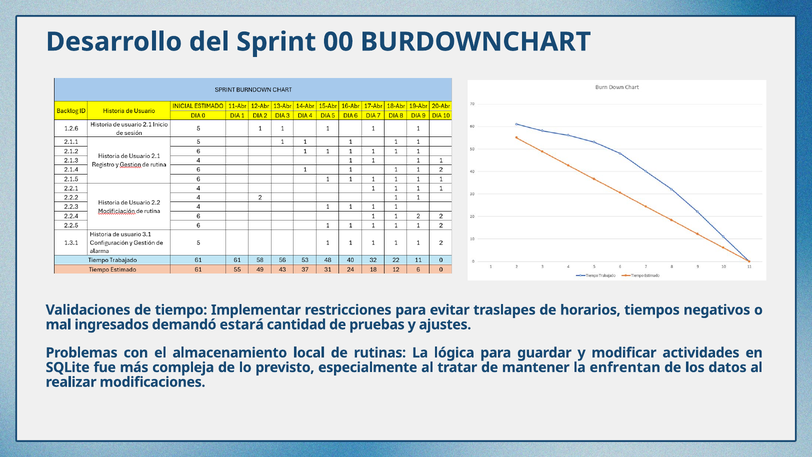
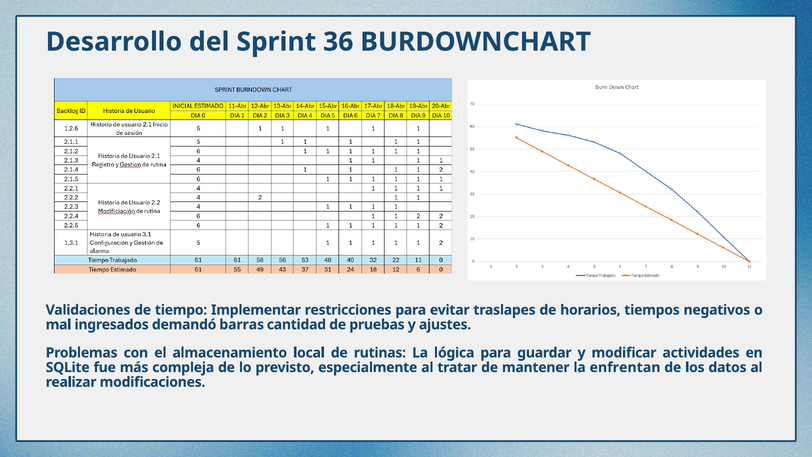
00: 00 -> 36 (338, 42)
estará: estará -> barras (242, 324)
